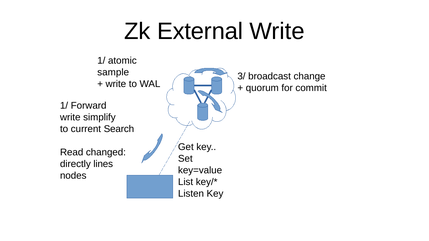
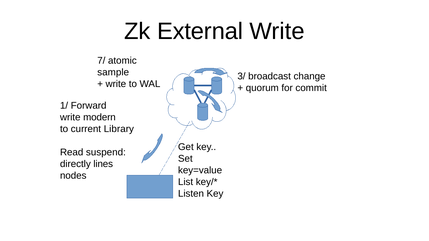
1/: 1/ -> 7/ (101, 61)
simplify: simplify -> modern (99, 117)
Search: Search -> Library (119, 129)
changed: changed -> suspend (106, 152)
